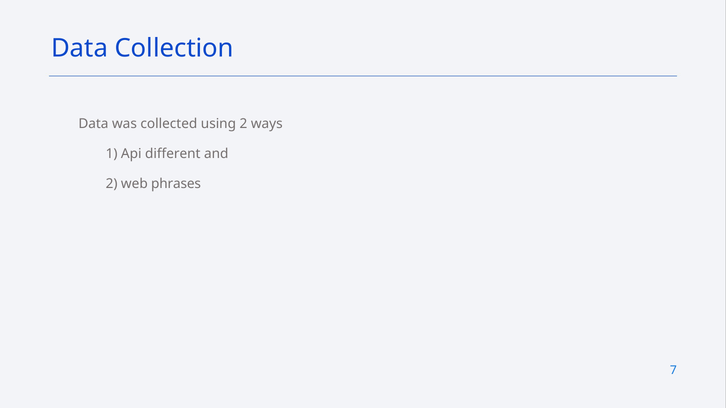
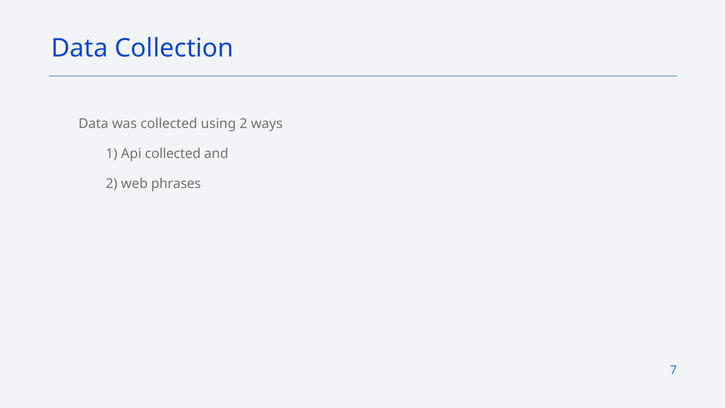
Api different: different -> collected (173, 154)
